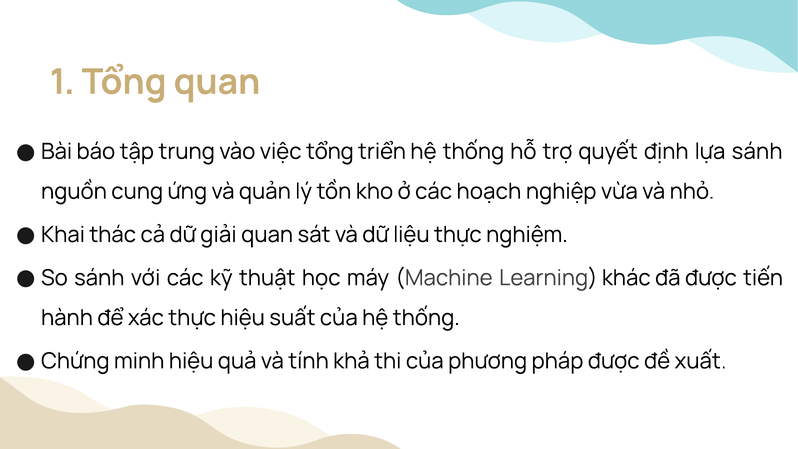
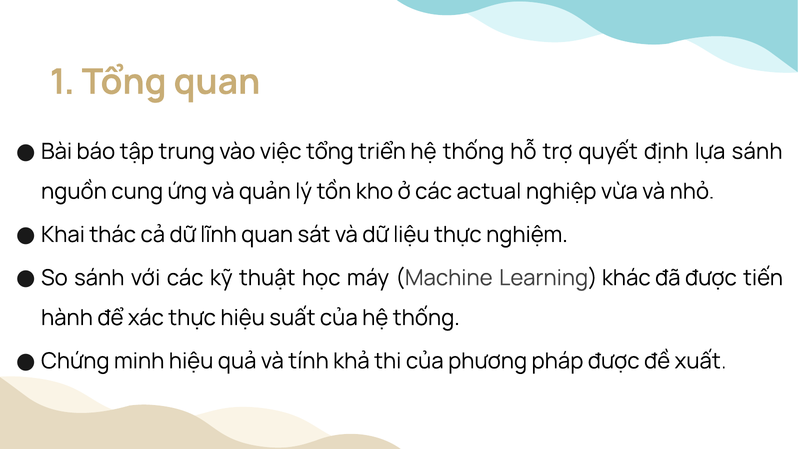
hoạch: hoạch -> actual (489, 191)
giải: giải -> lĩnh (219, 235)
